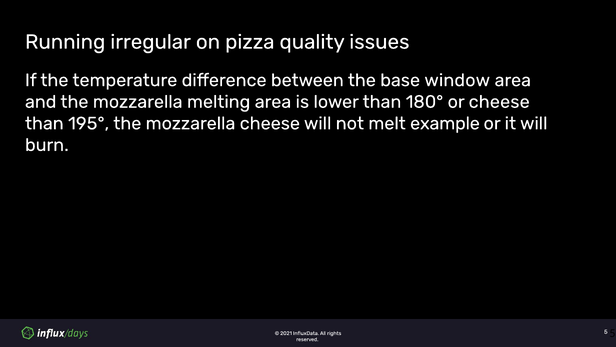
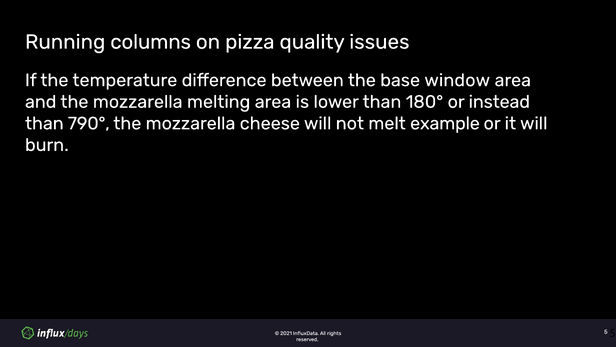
irregular: irregular -> columns (151, 42)
or cheese: cheese -> instead (499, 102)
195°: 195° -> 790° (89, 123)
